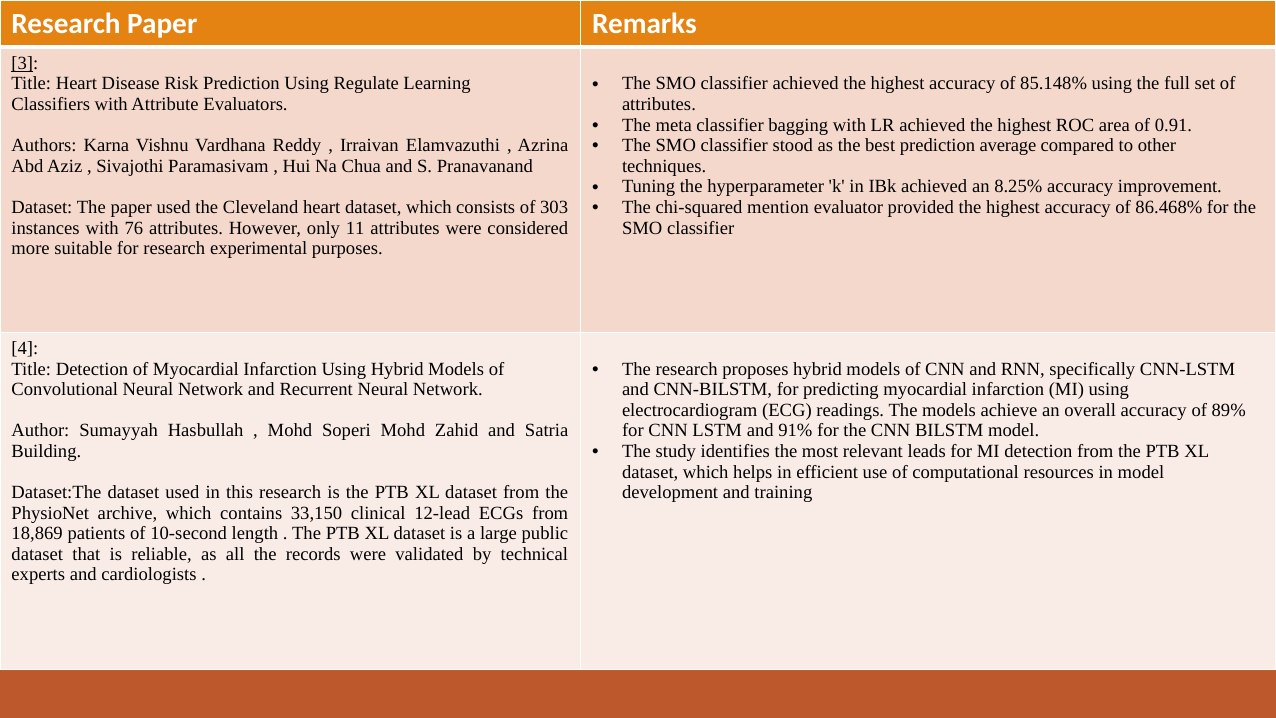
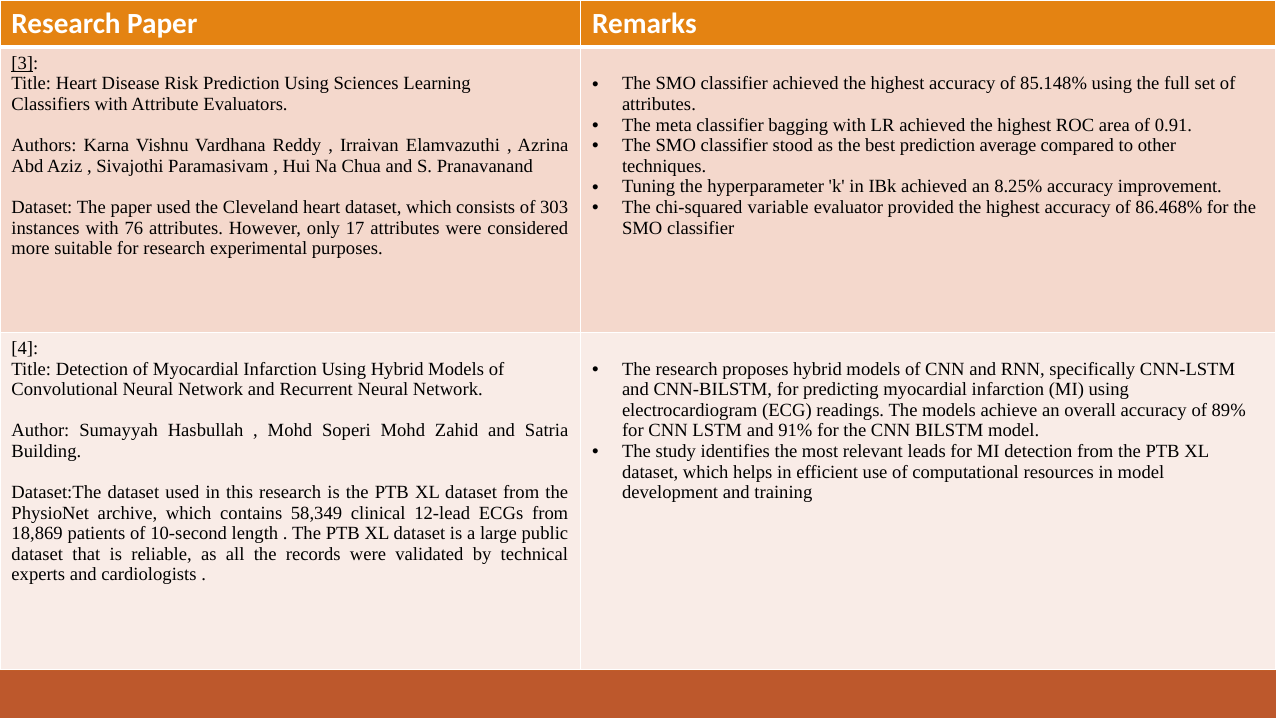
Regulate: Regulate -> Sciences (366, 84)
mention: mention -> variable (778, 207)
11: 11 -> 17 (355, 228)
33,150: 33,150 -> 58,349 (317, 513)
